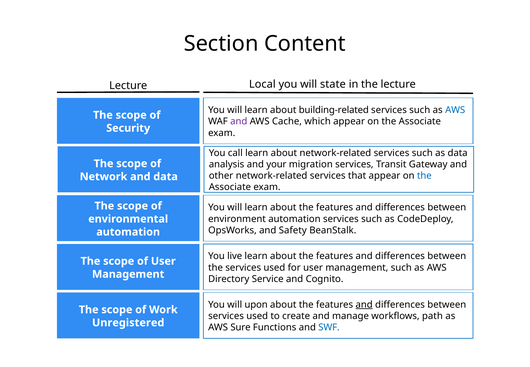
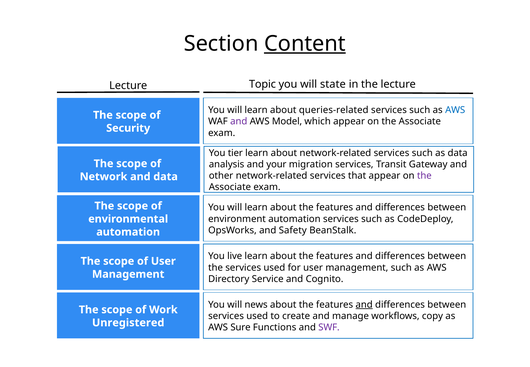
Content underline: none -> present (305, 44)
Local: Local -> Topic (262, 84)
building-related: building-related -> queries-related (334, 110)
Cache: Cache -> Model (287, 121)
call: call -> tier (235, 153)
the colour: blue -> purple (424, 176)
upon: upon -> news (256, 305)
path: path -> copy (432, 316)
SWF colour: blue -> purple (329, 327)
